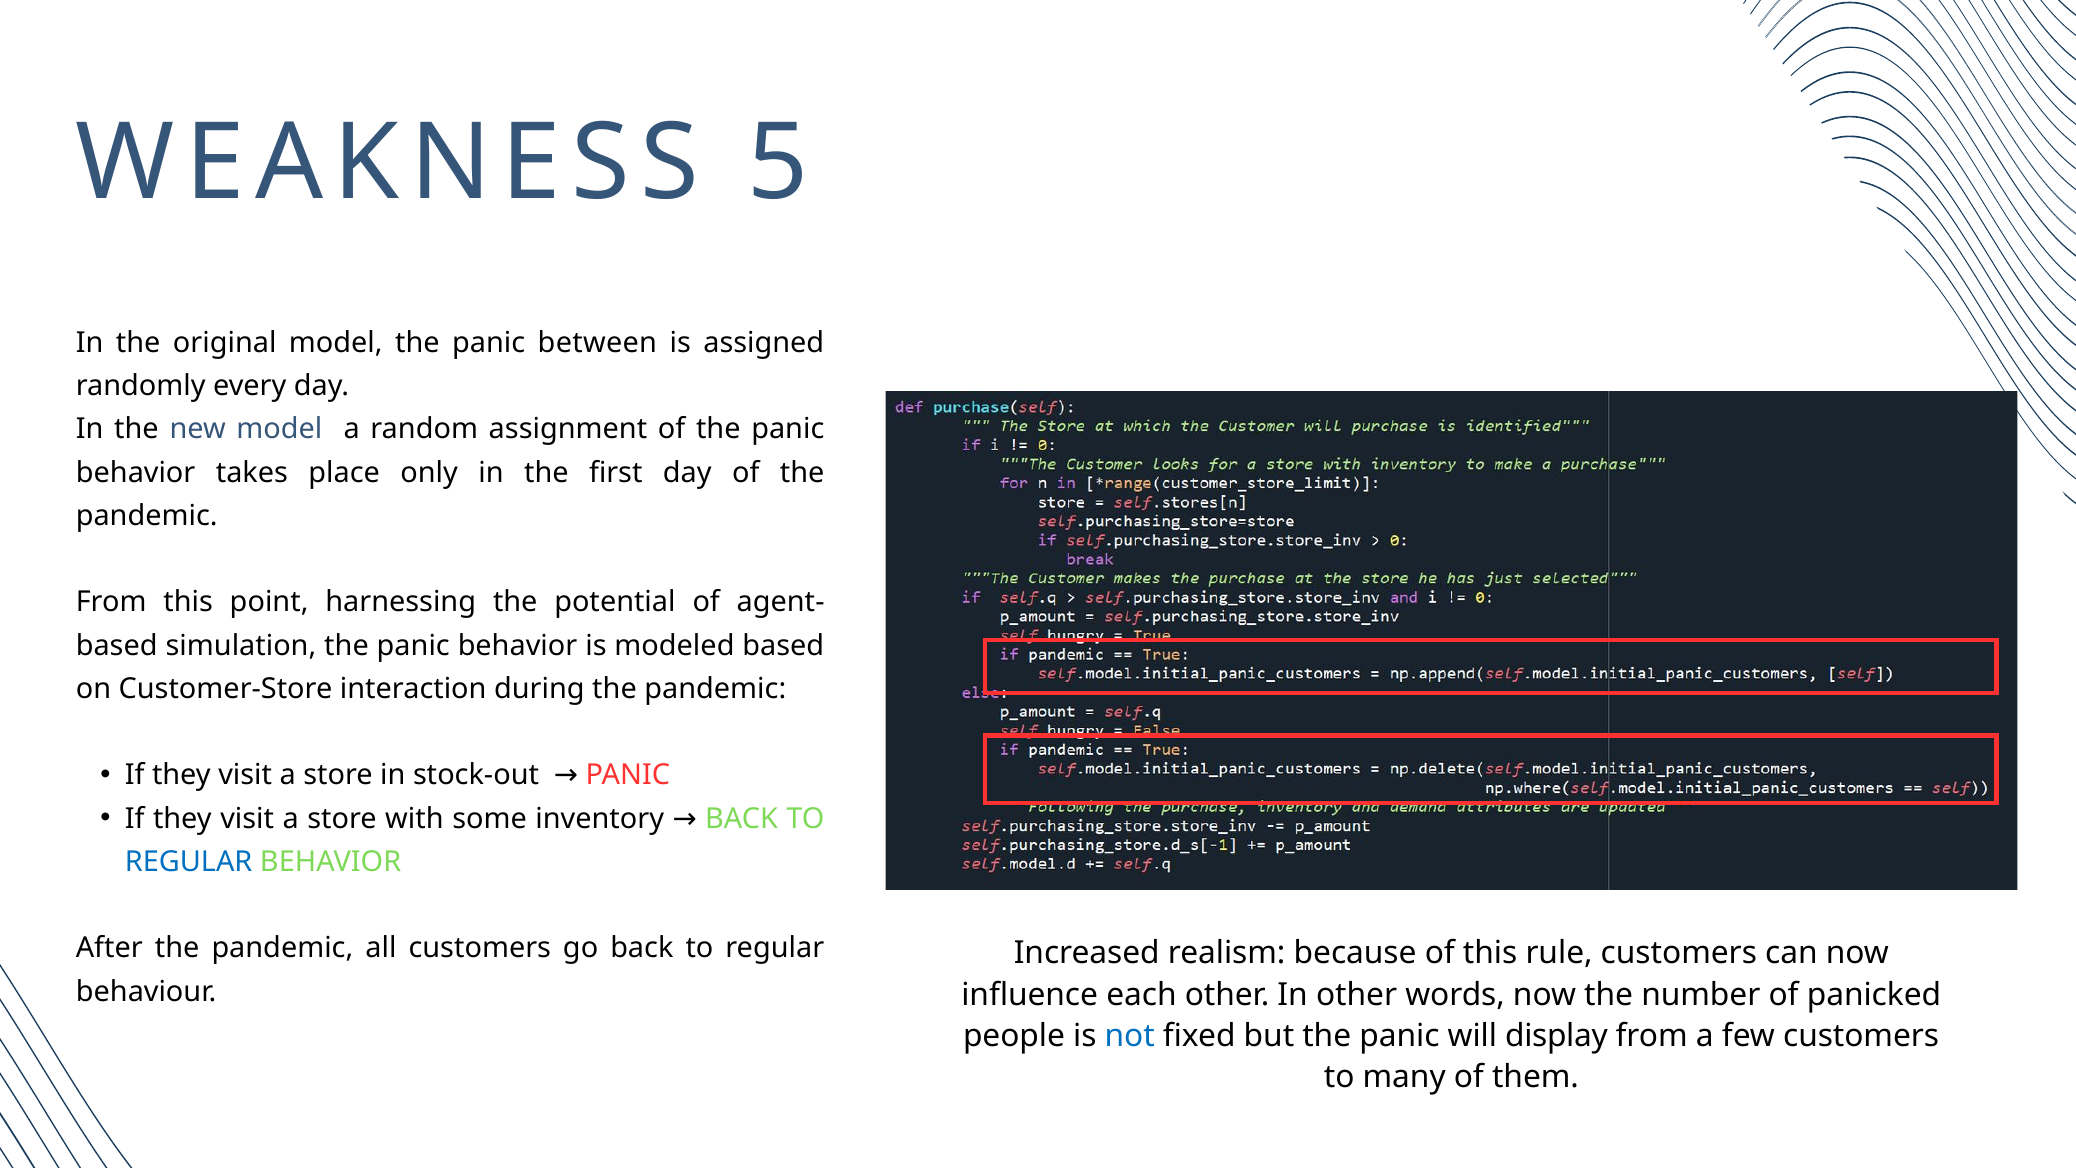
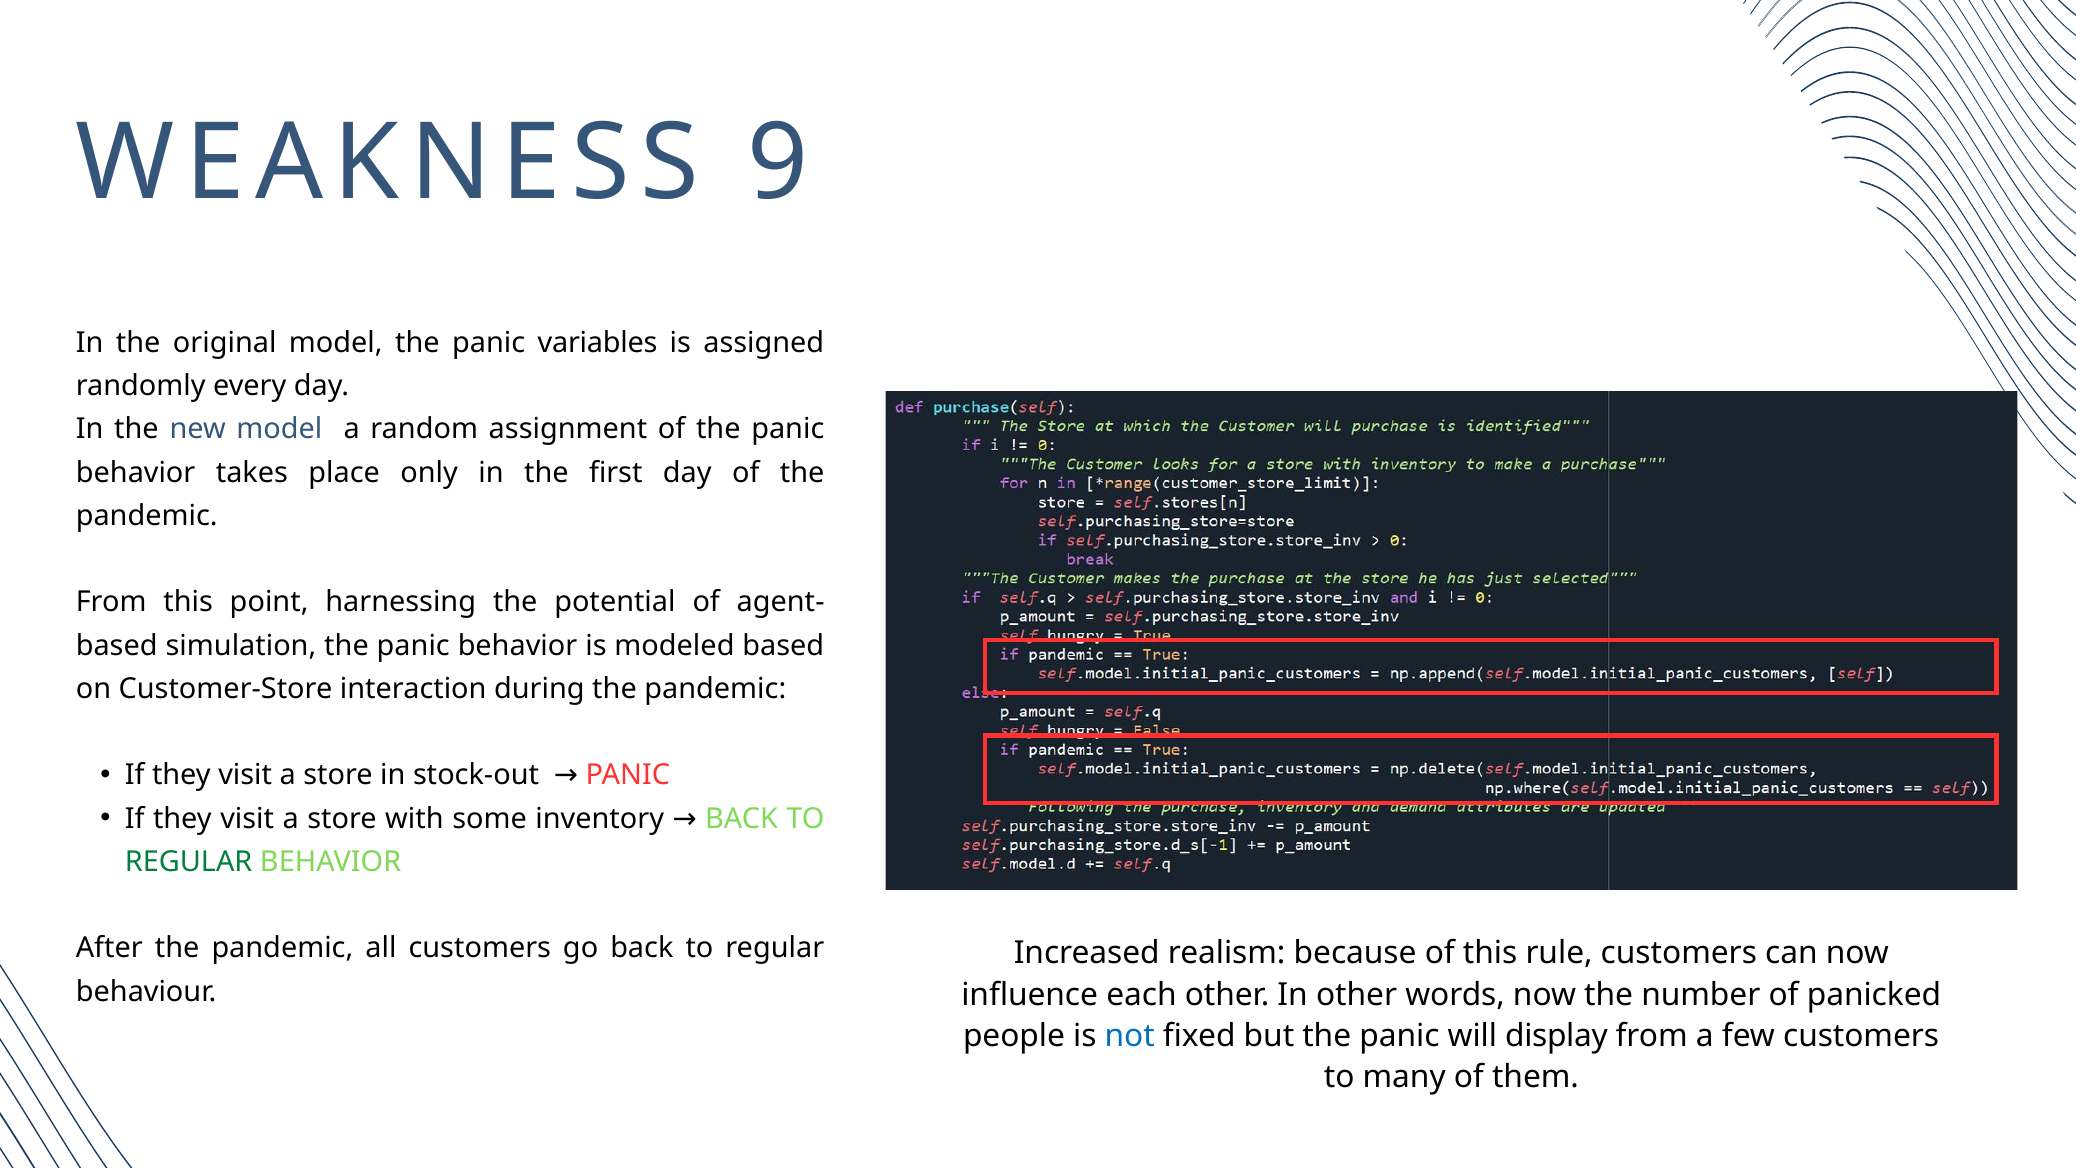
5: 5 -> 9 (778, 163)
between: between -> variables (598, 343)
REGULAR colour: blue -> green (189, 862)
